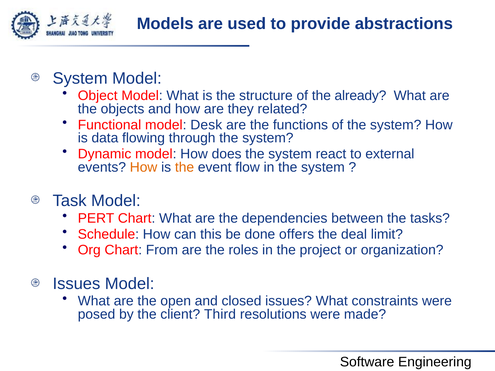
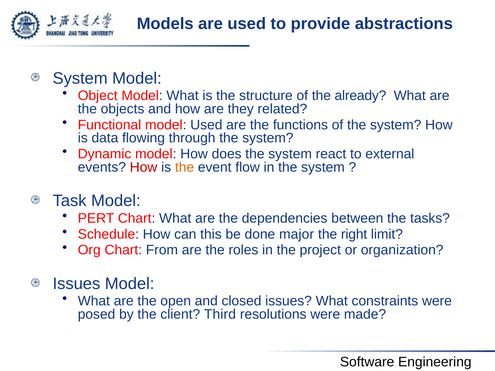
model Desk: Desk -> Used (206, 125)
How colour: orange -> red (144, 167)
offers: offers -> major (297, 234)
deal: deal -> right (354, 234)
